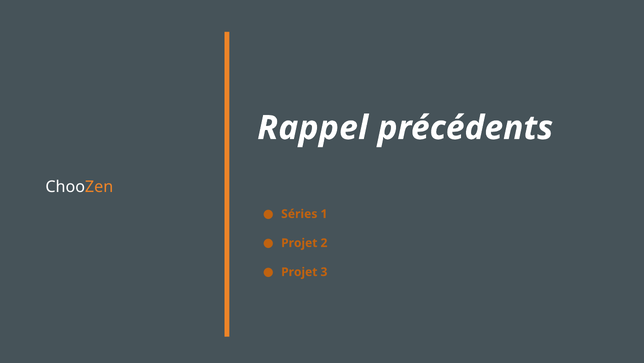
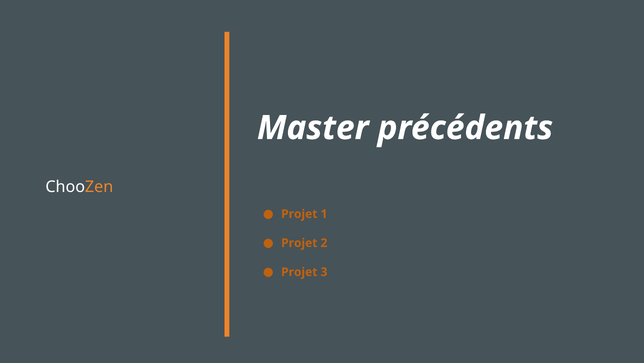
Rappel: Rappel -> Master (313, 128)
Séries: Séries -> Projet (299, 214)
